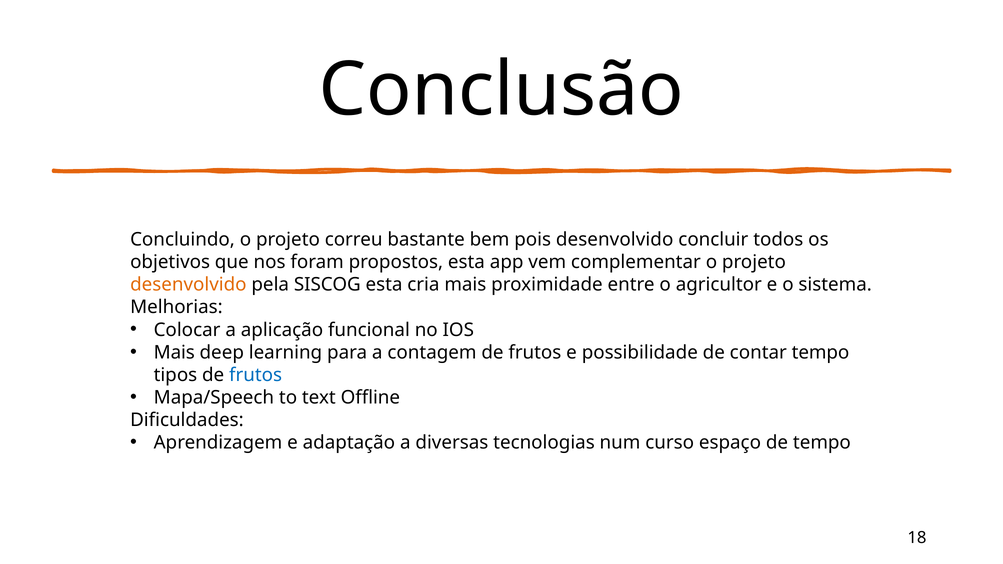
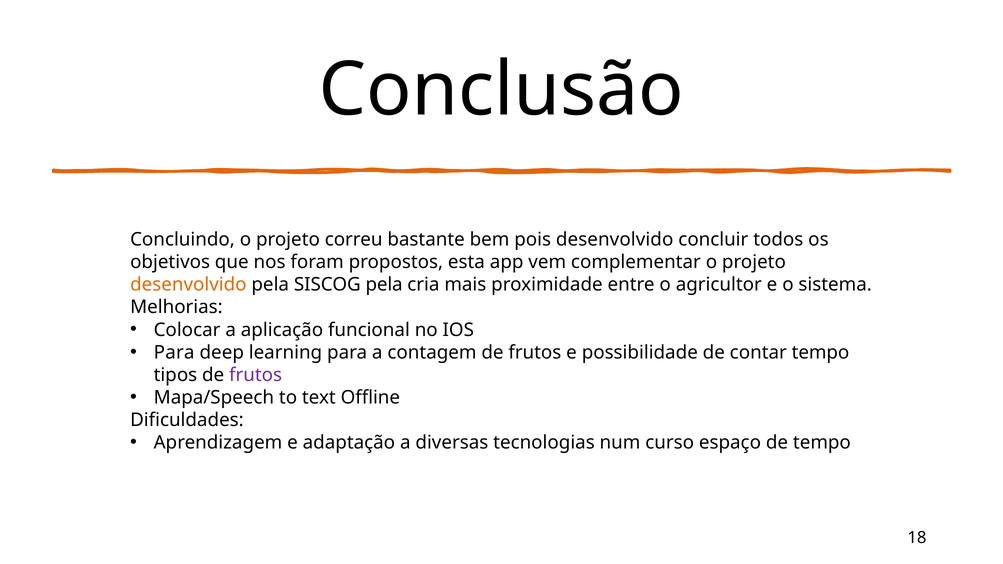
SISCOG esta: esta -> pela (384, 285)
Mais: Mais -> Para (174, 352)
frutos colour: blue -> purple (256, 375)
